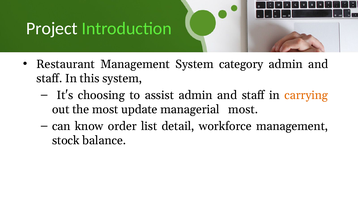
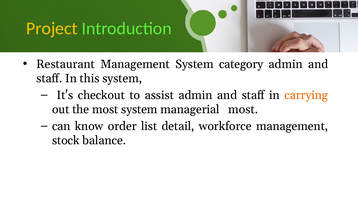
Project colour: white -> yellow (52, 29)
choosing: choosing -> checkout (101, 95)
most update: update -> system (139, 110)
